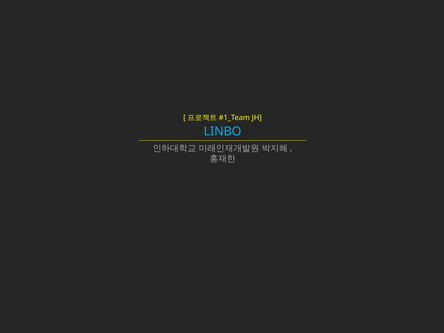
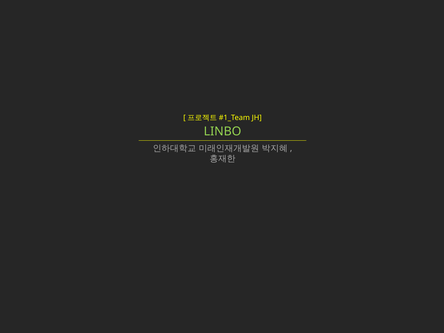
LINBO colour: light blue -> light green (223, 132)
